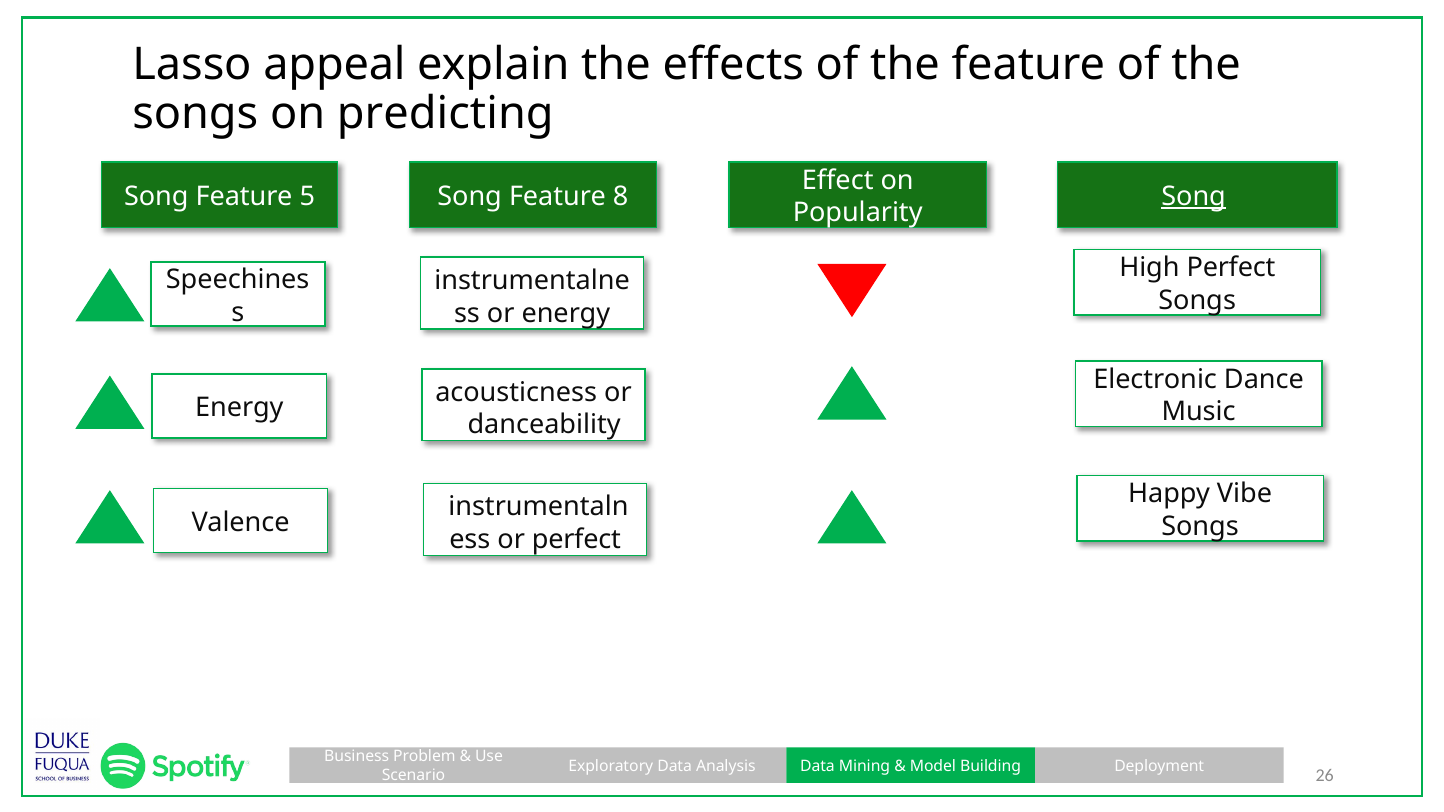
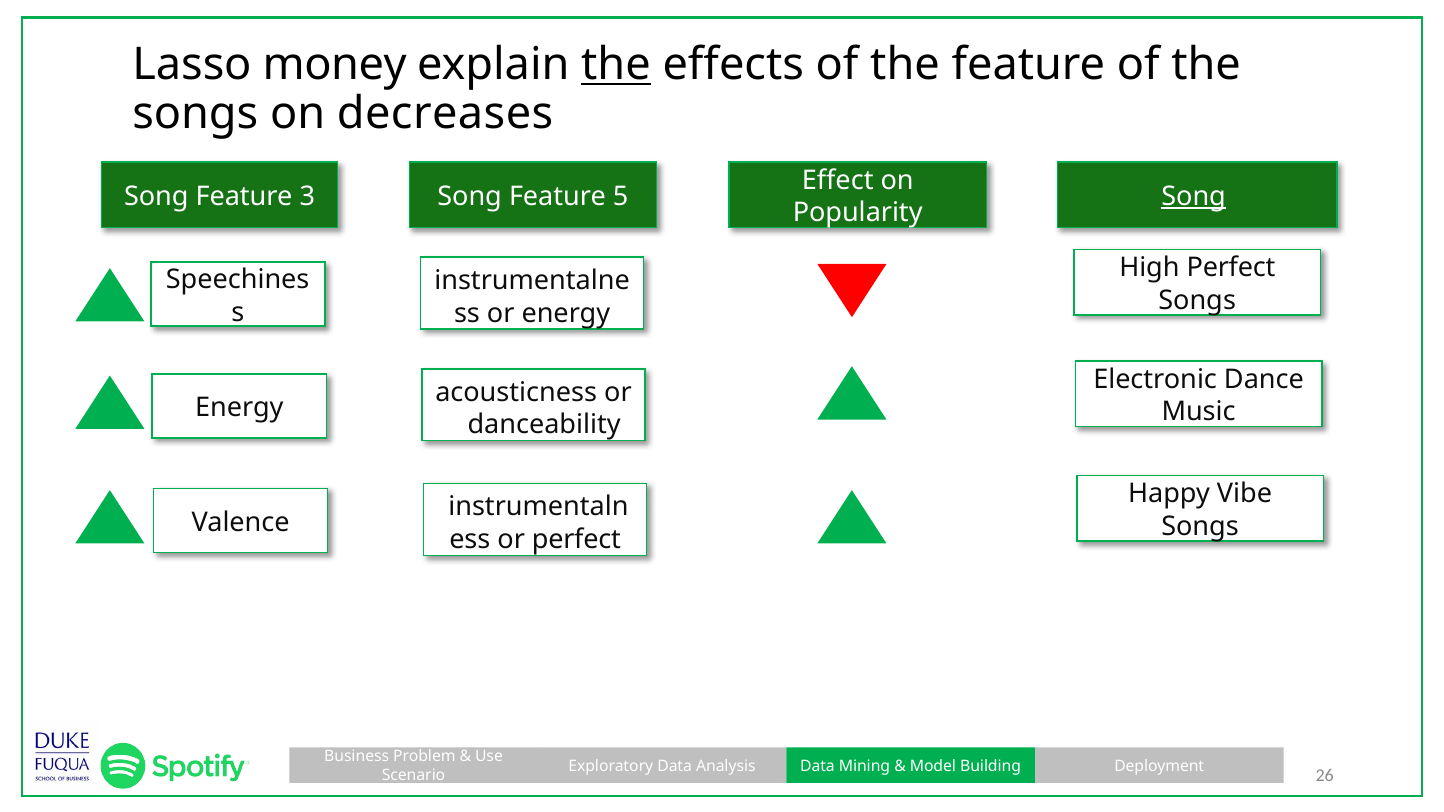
appeal: appeal -> money (335, 65)
the underline: none -> present (616, 65)
predicting: predicting -> decreases (445, 113)
5: 5 -> 3 (307, 197)
8: 8 -> 5 (621, 197)
